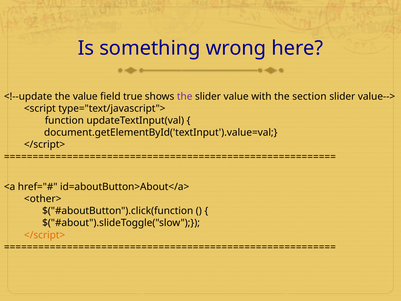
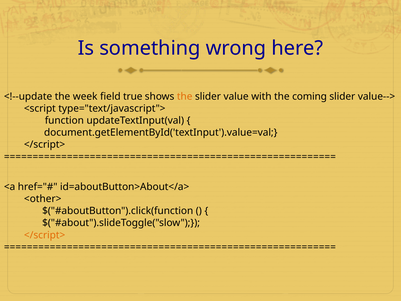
the value: value -> week (85, 96)
the colour: purple -> orange (185, 96)
section: section -> coming (310, 96)
